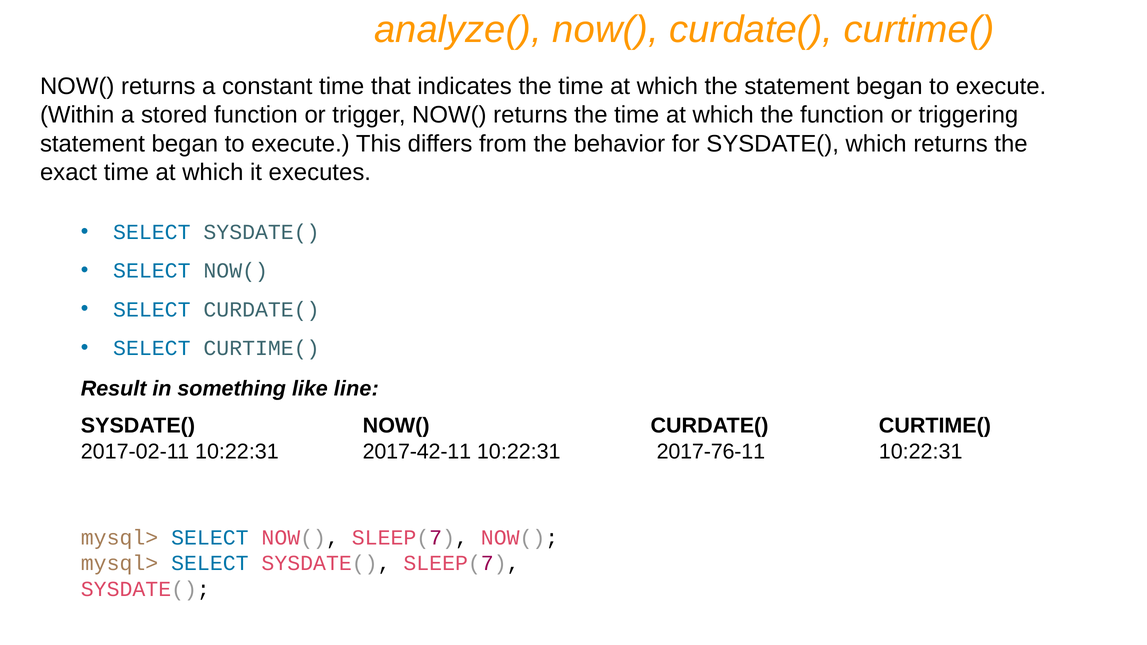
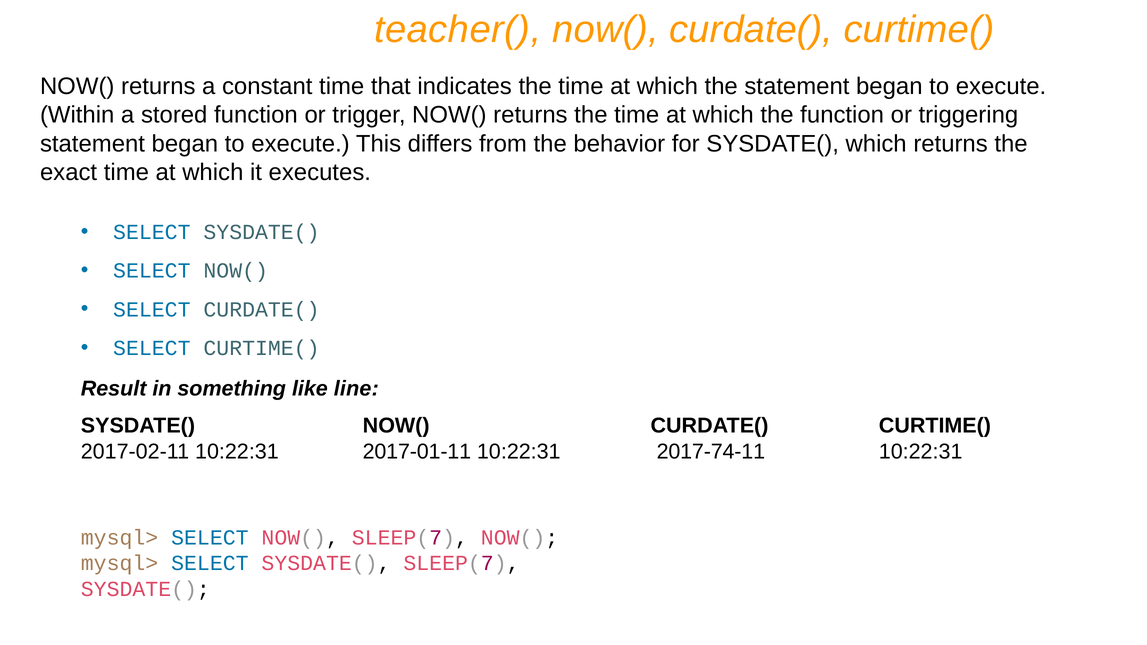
analyze(: analyze( -> teacher( (458, 30)
2017-42-11: 2017-42-11 -> 2017-01-11 (417, 452)
2017-76-11: 2017-76-11 -> 2017-74-11 (711, 452)
